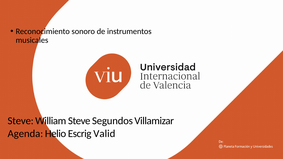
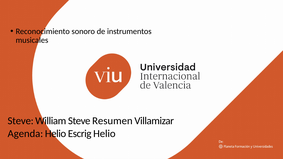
Segundos: Segundos -> Resumen (112, 121)
Escrig Valid: Valid -> Helio (104, 134)
